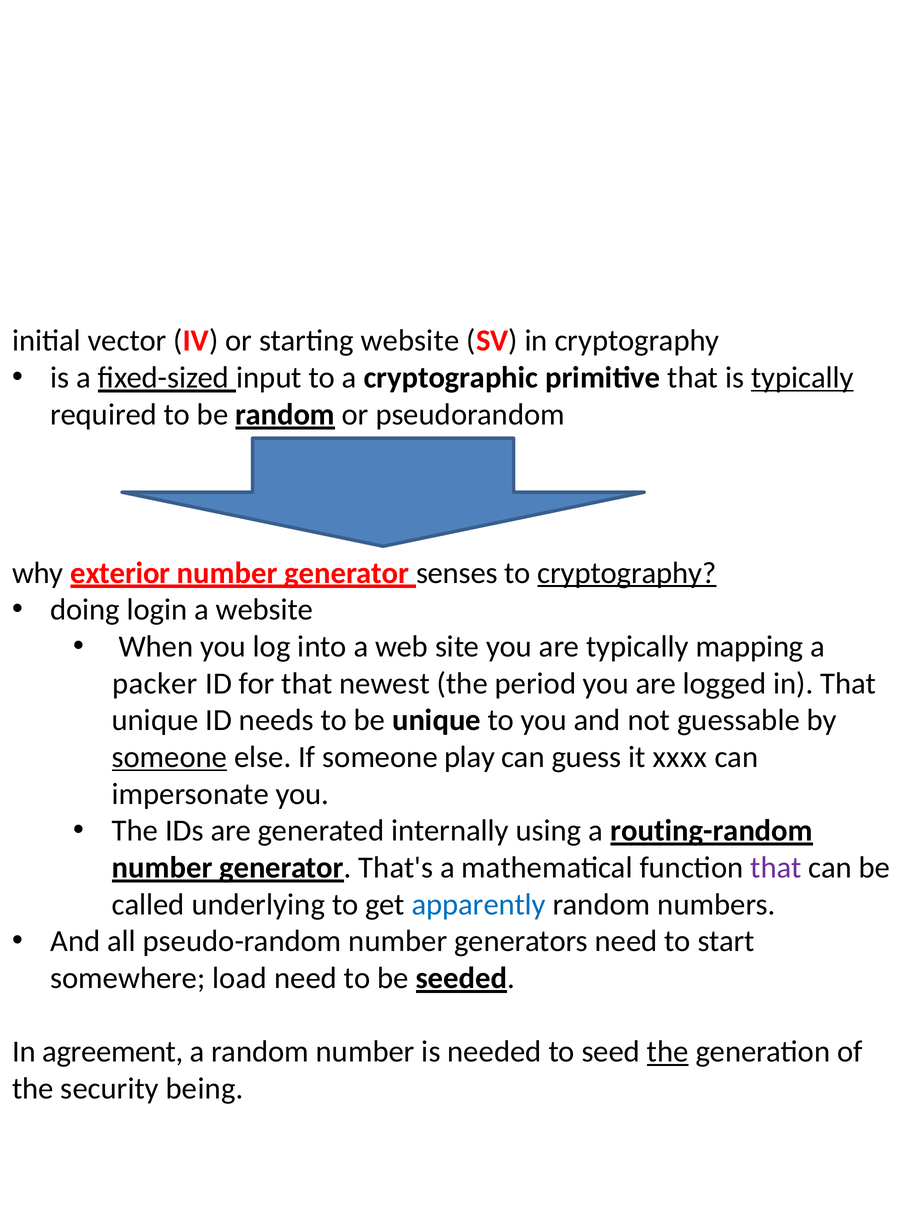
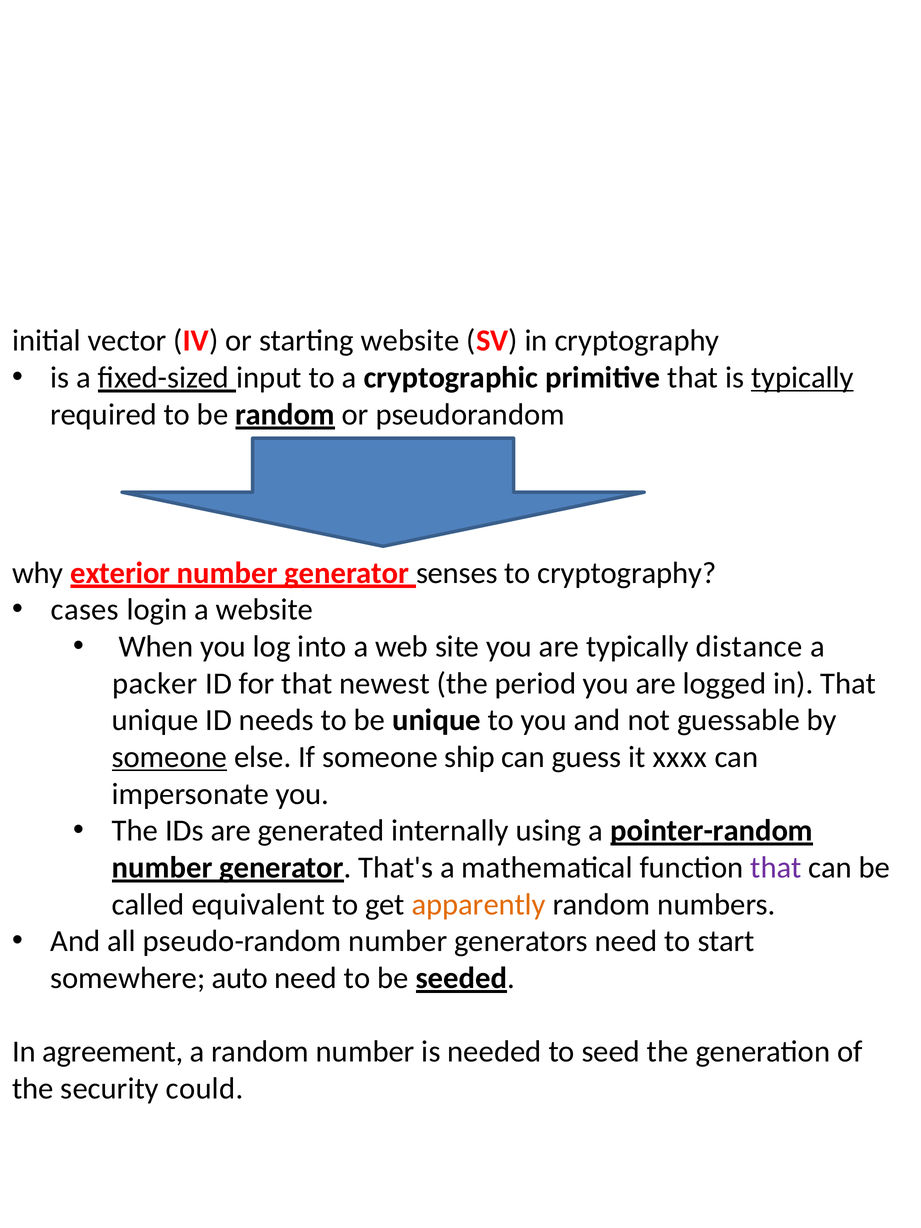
cryptography underline: present -> none (627, 573)
doing: doing -> cases (85, 610)
mapping: mapping -> distance (749, 647)
play: play -> ship (469, 757)
routing-random: routing-random -> pointer-random (712, 831)
underlying: underlying -> equivalent (258, 904)
apparently colour: blue -> orange (479, 904)
load: load -> auto (240, 978)
the underline: present -> none (668, 1052)
being: being -> could (205, 1089)
